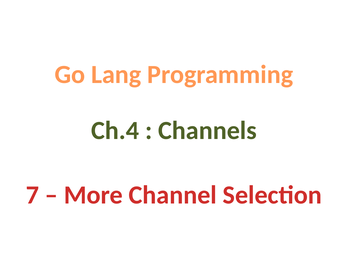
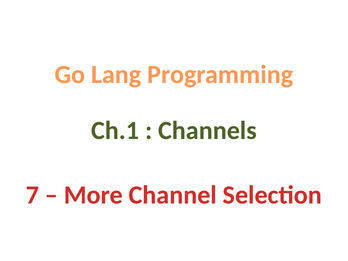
Ch.4: Ch.4 -> Ch.1 (115, 130)
